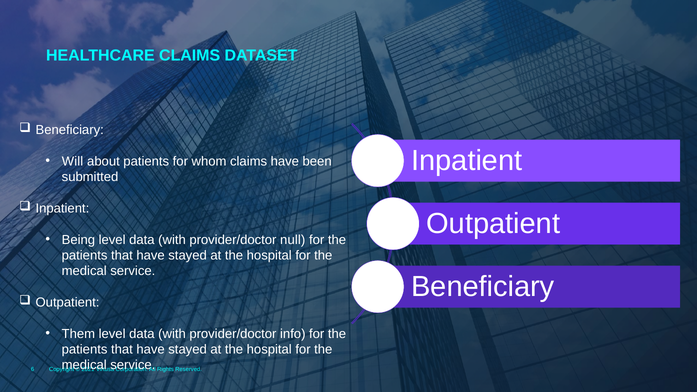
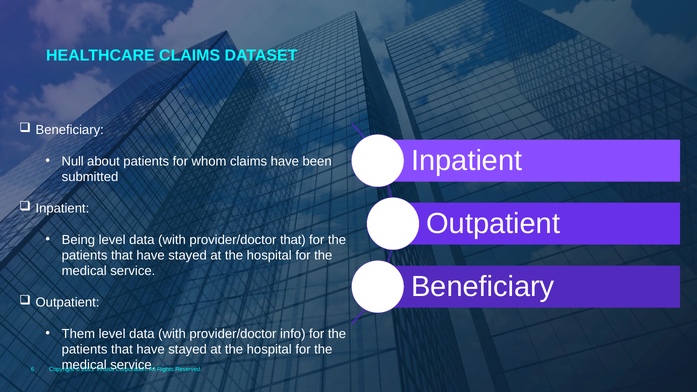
Will: Will -> Null (73, 161)
provider/doctor null: null -> that (293, 240)
